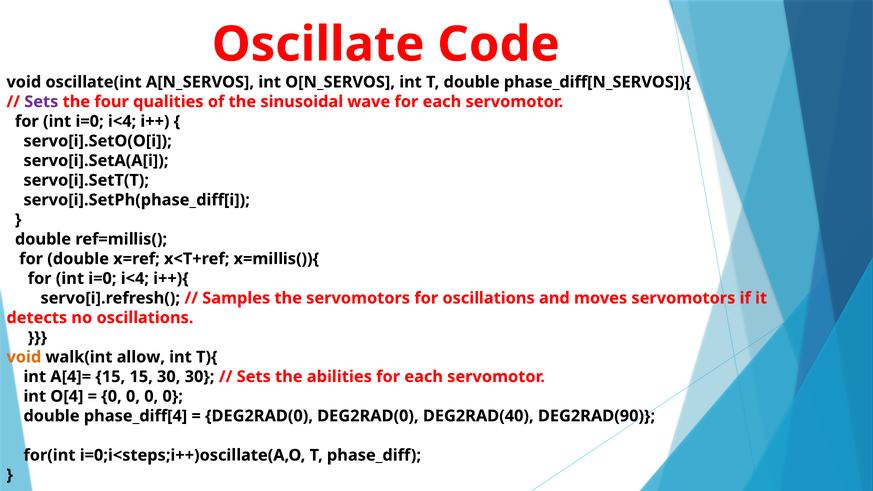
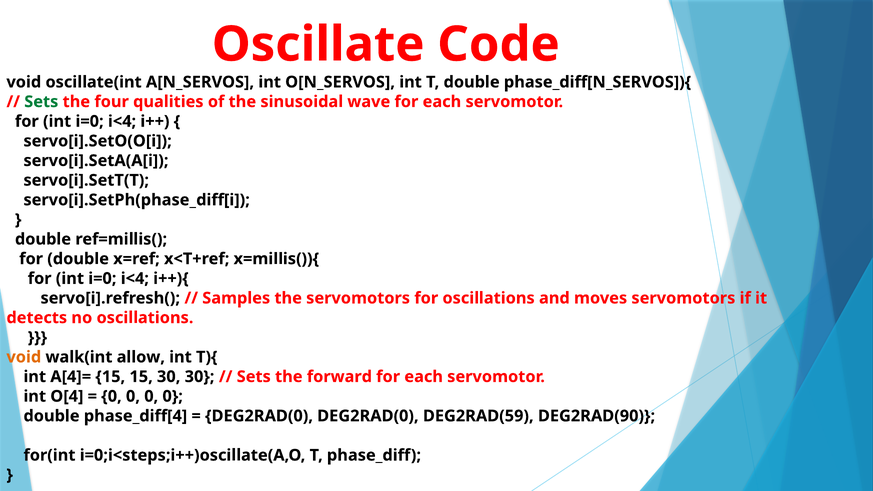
Sets colour: purple -> green (41, 102)
abilities: abilities -> forward (339, 377)
DEG2RAD(40: DEG2RAD(40 -> DEG2RAD(59 (478, 416)
